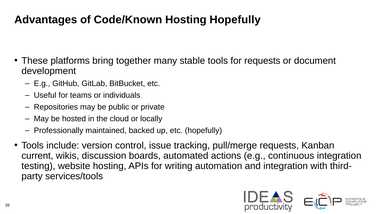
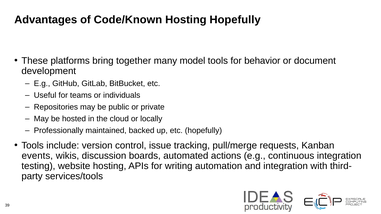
stable: stable -> model (192, 61)
for requests: requests -> behavior (262, 61)
current: current -> events (37, 156)
